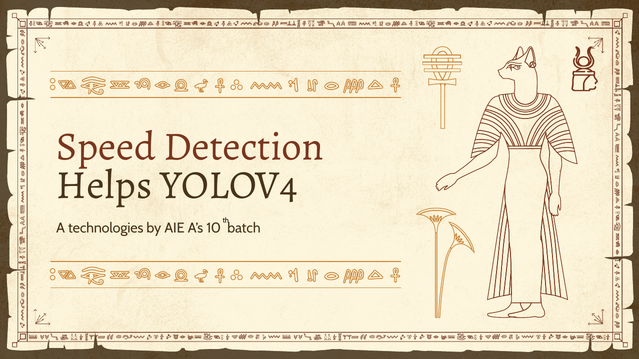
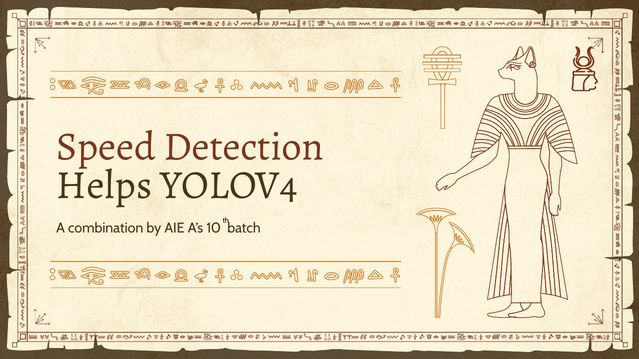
technologies: technologies -> combination (106, 229)
